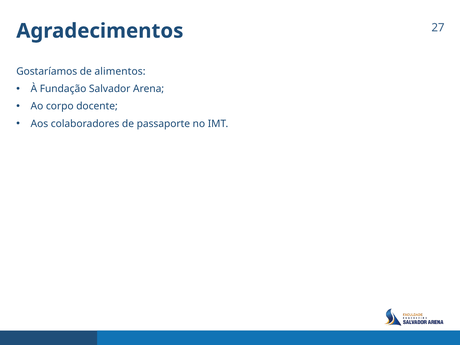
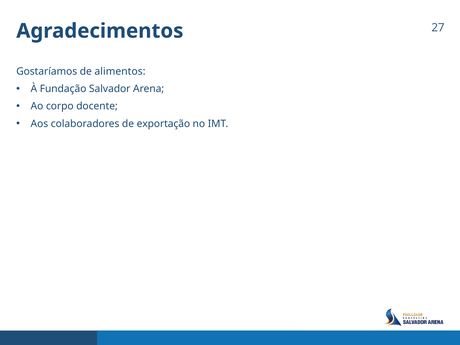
passaporte: passaporte -> exportação (163, 124)
